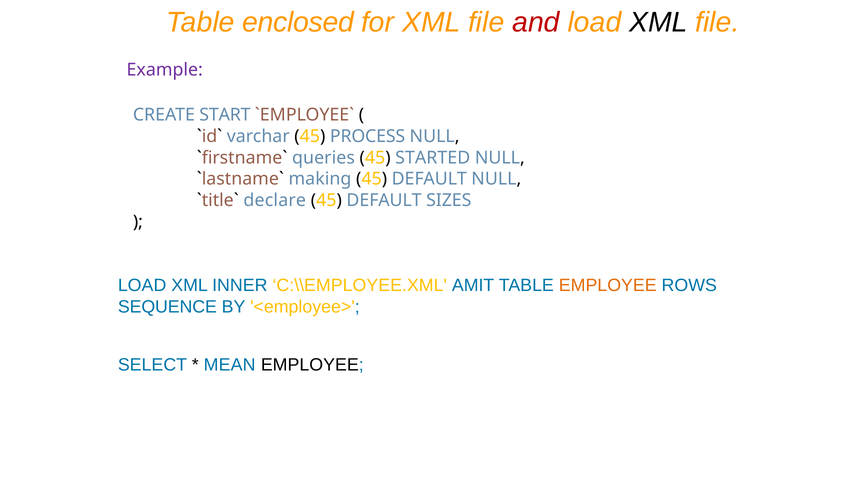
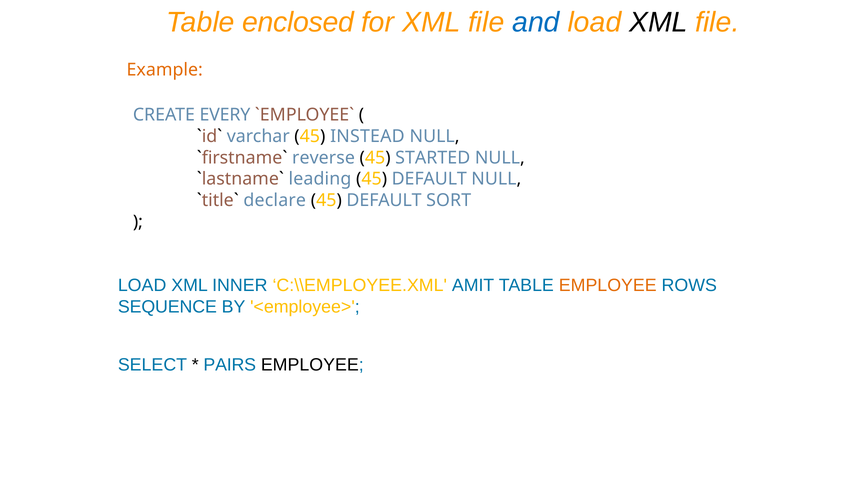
and colour: red -> blue (536, 22)
Example colour: purple -> orange (165, 70)
START: START -> EVERY (225, 115)
PROCESS: PROCESS -> INSTEAD (367, 136)
queries: queries -> reverse (323, 158)
making: making -> leading (320, 179)
SIZES: SIZES -> SORT (449, 200)
MEAN: MEAN -> PAIRS (230, 365)
